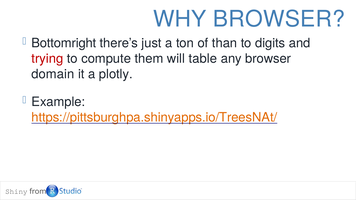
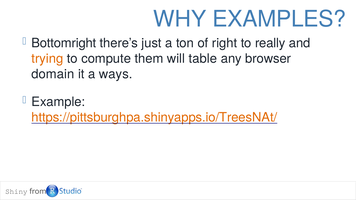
WHY BROWSER: BROWSER -> EXAMPLES (279, 19)
than: than -> right (225, 43)
digits: digits -> really (270, 43)
trying colour: red -> orange (47, 59)
plotly: plotly -> ways (116, 74)
